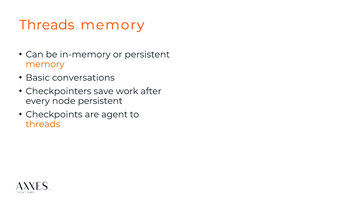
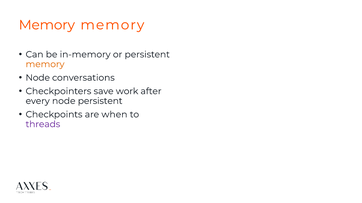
Threads: Threads -> Memory (47, 25)
Basic: Basic -> Node (38, 78)
agent: agent -> when (114, 115)
threads colour: orange -> purple (43, 125)
